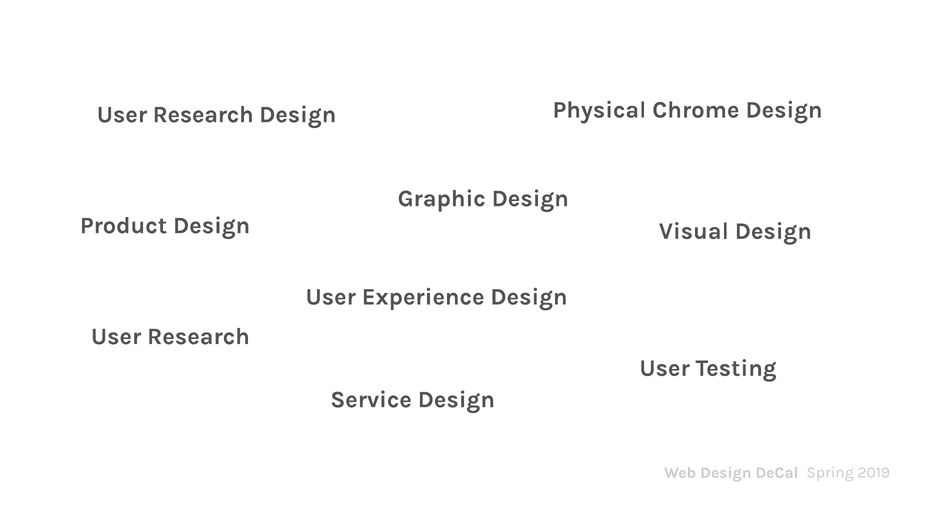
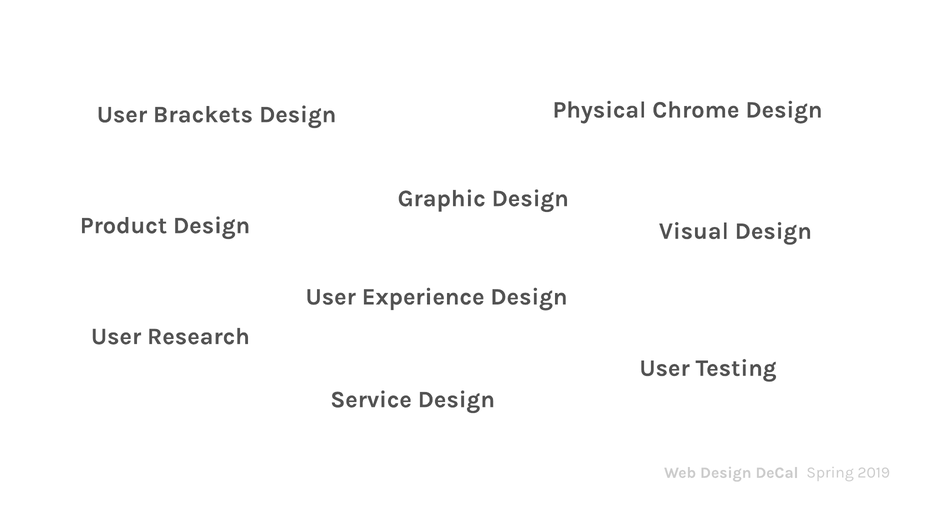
Research: Research -> Brackets (203, 114)
